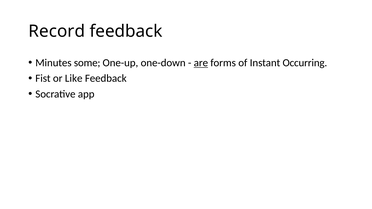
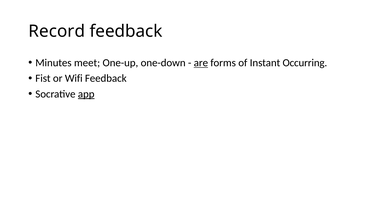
some: some -> meet (87, 63)
Like: Like -> Wifi (74, 78)
app underline: none -> present (86, 94)
